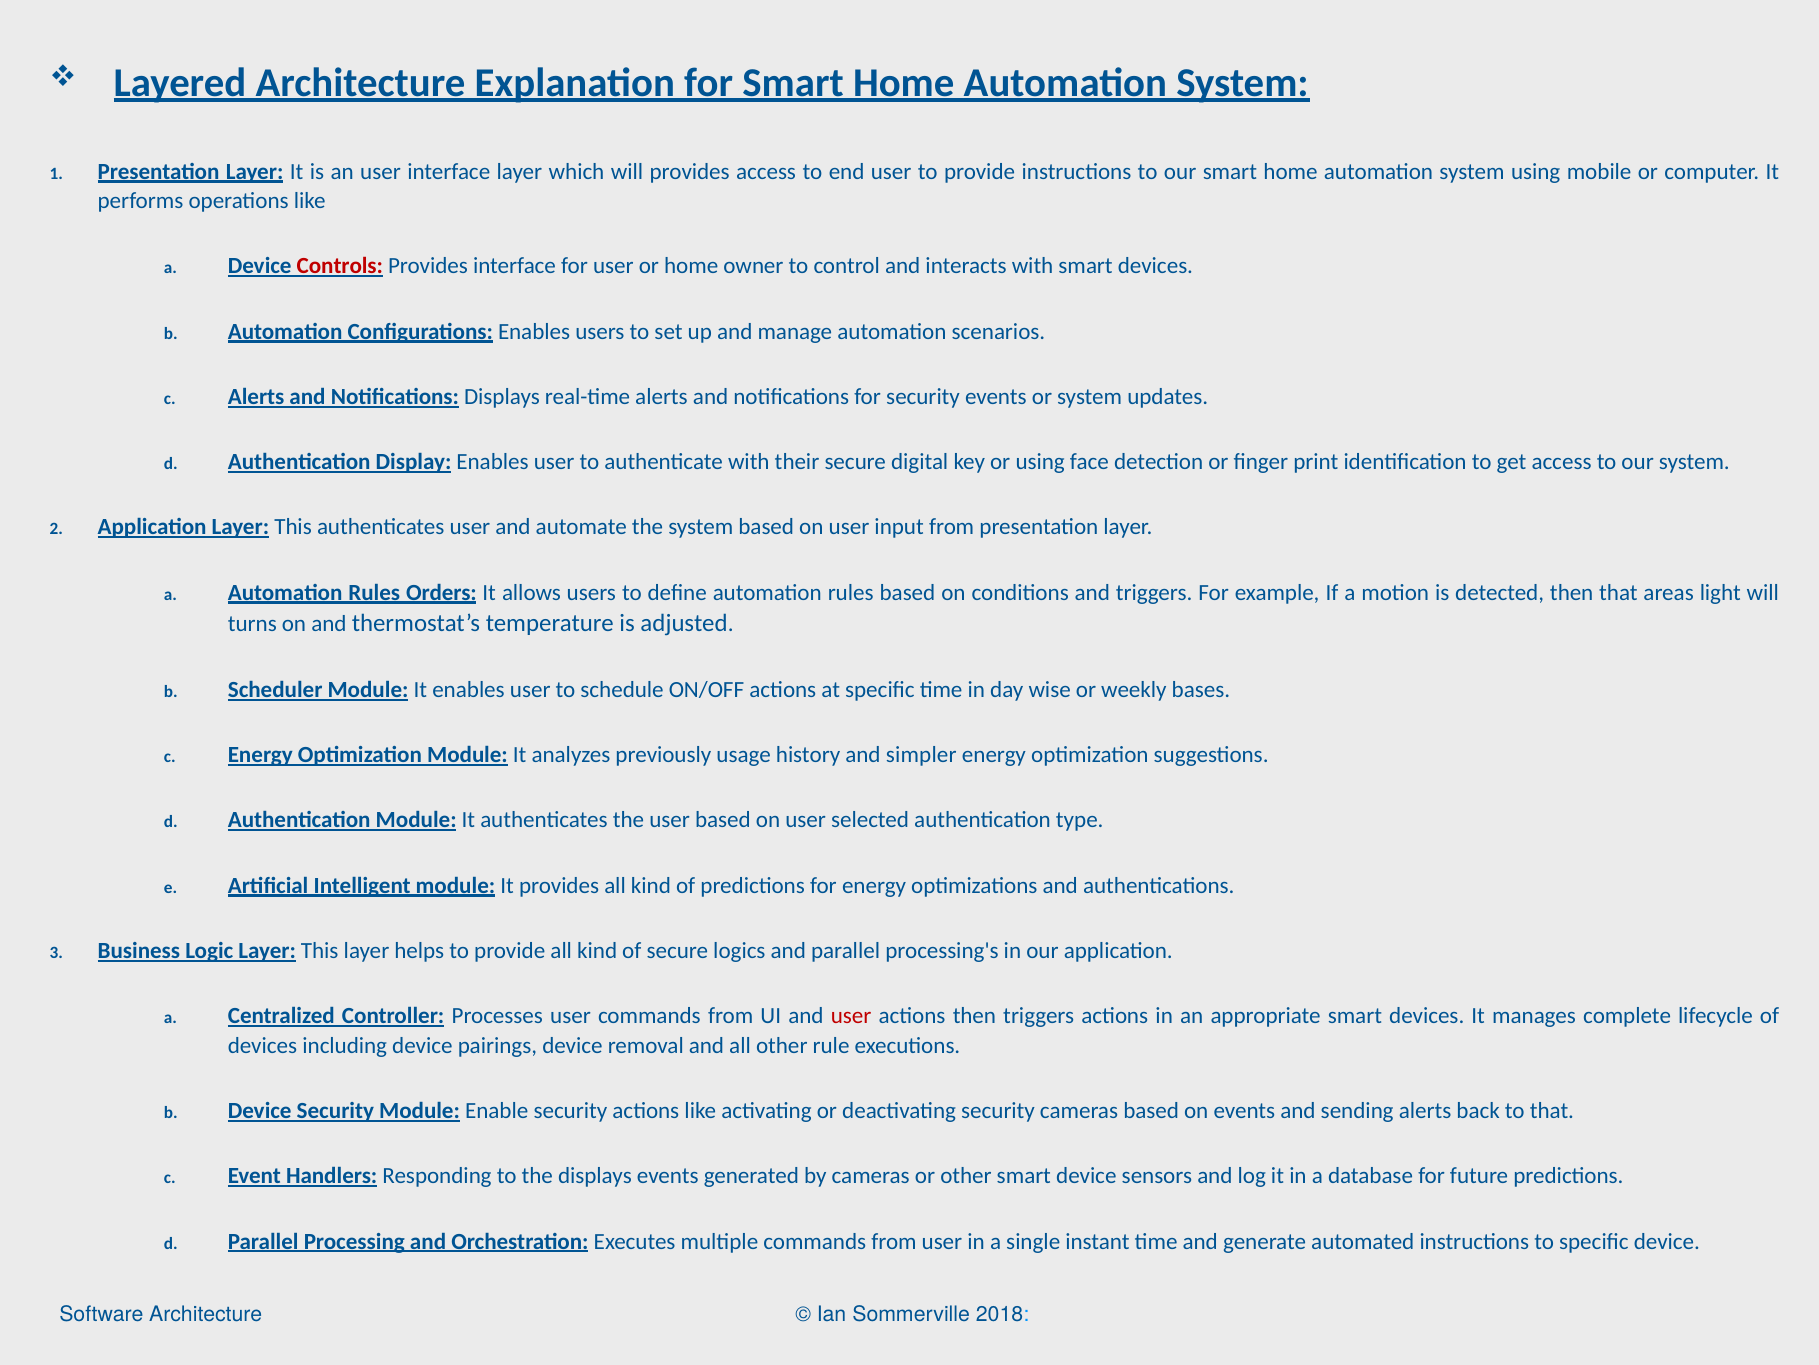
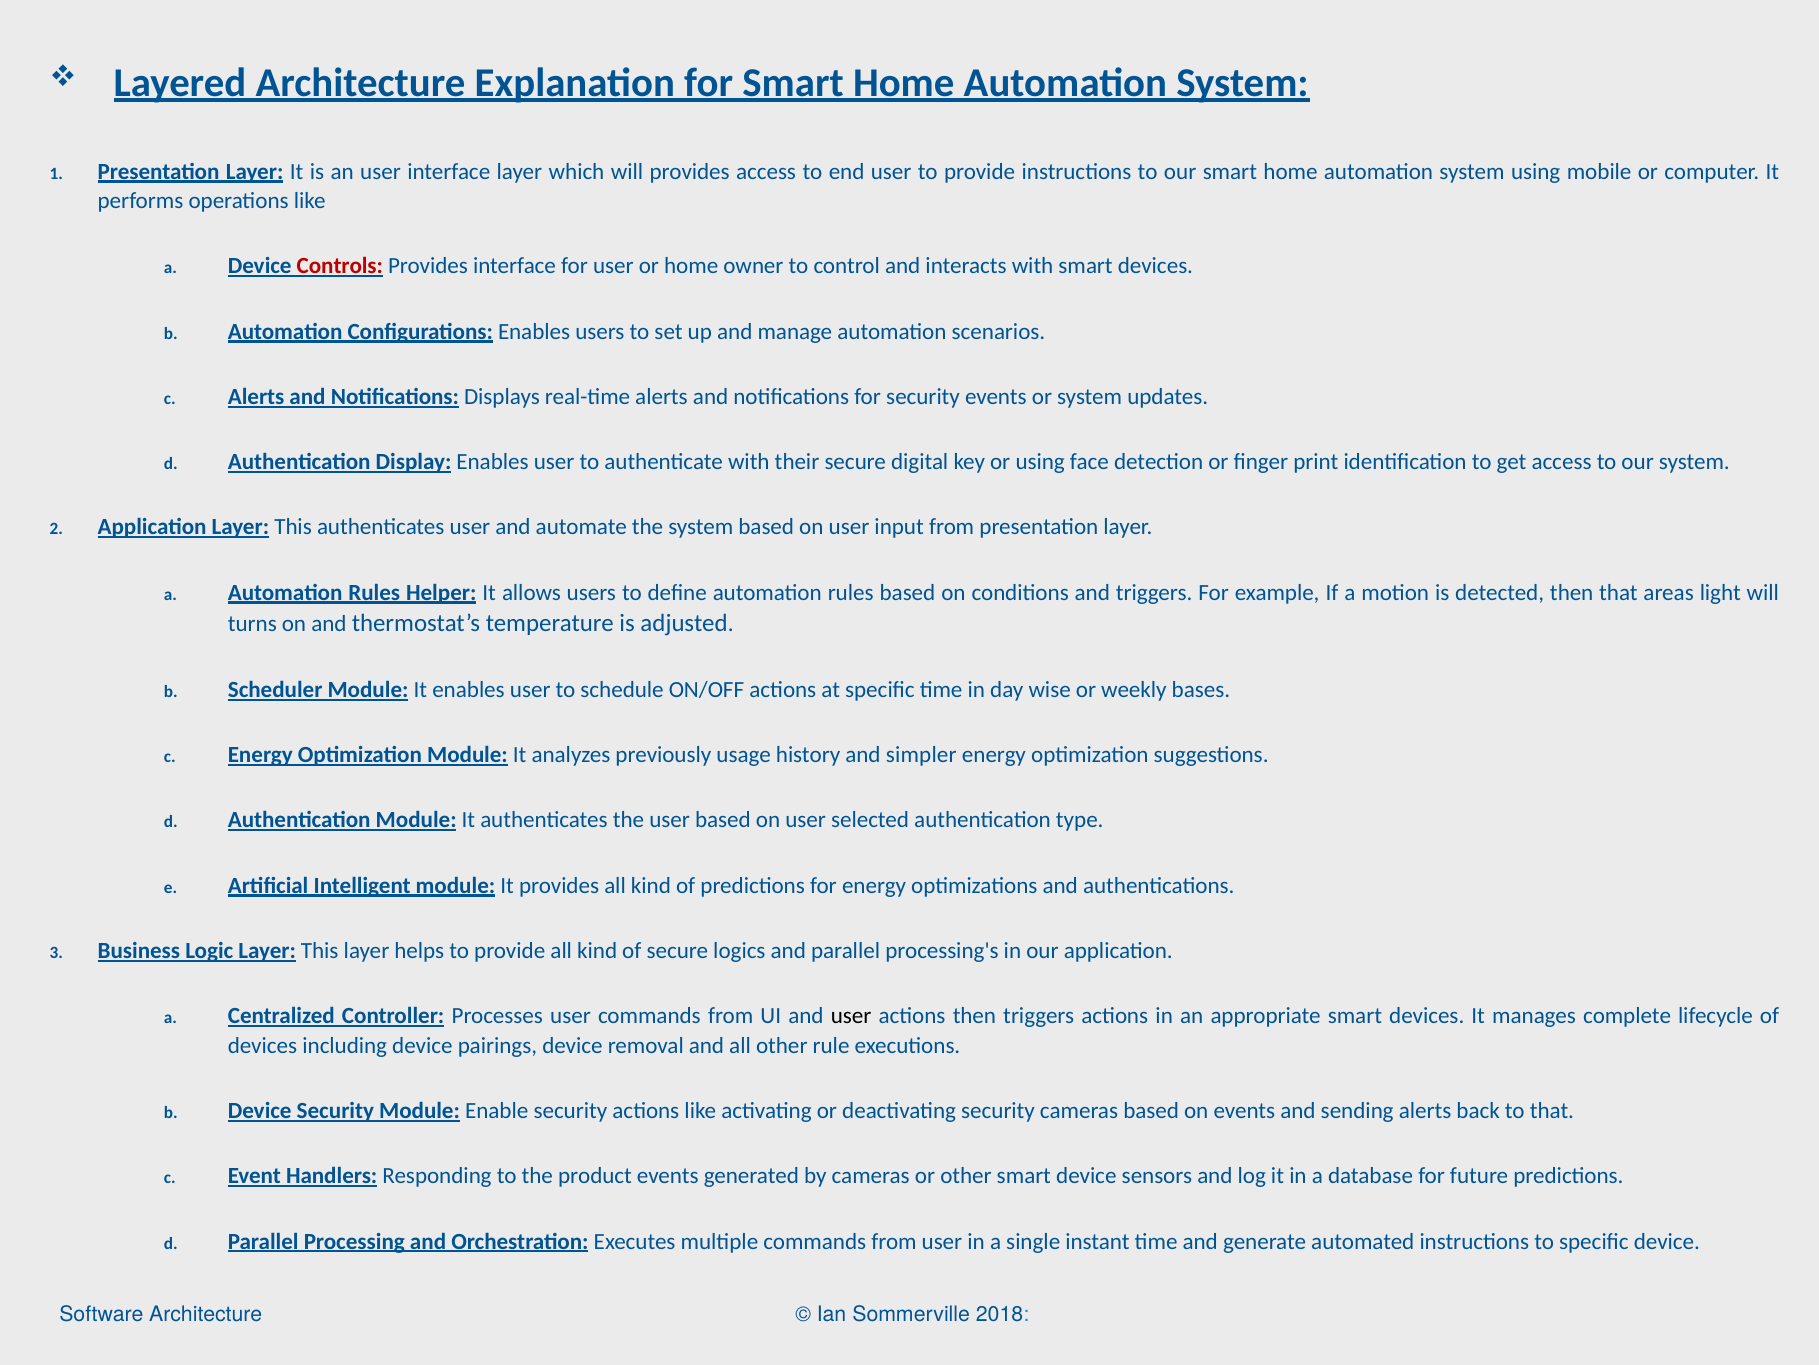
Orders: Orders -> Helper (441, 592)
user colour: red -> black (851, 1015)
the displays: displays -> product (595, 1175)
